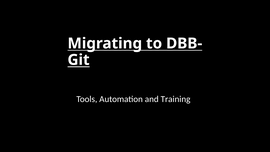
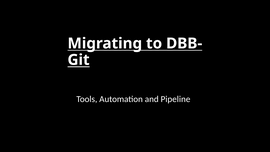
Training: Training -> Pipeline (176, 99)
